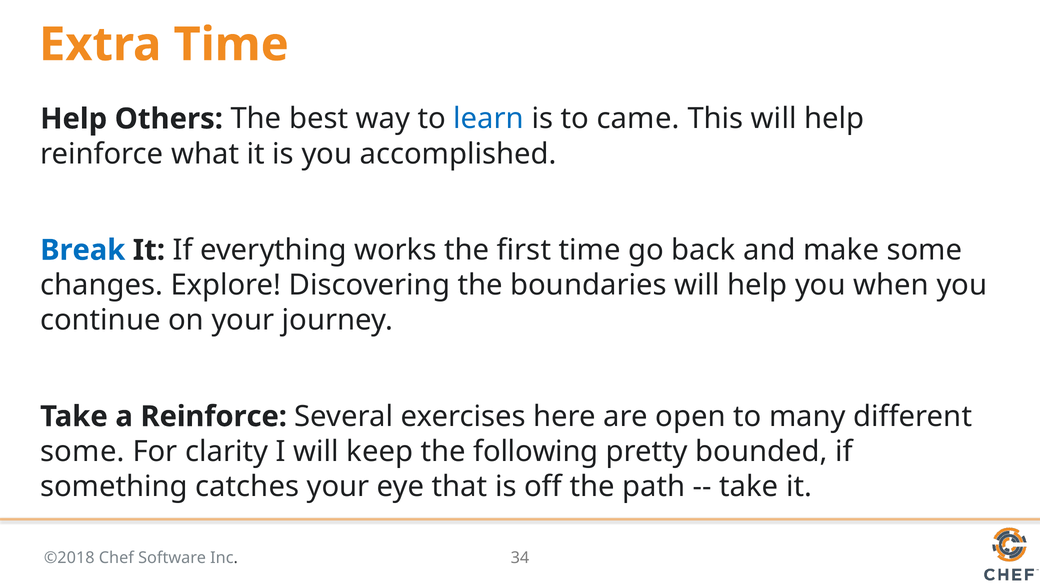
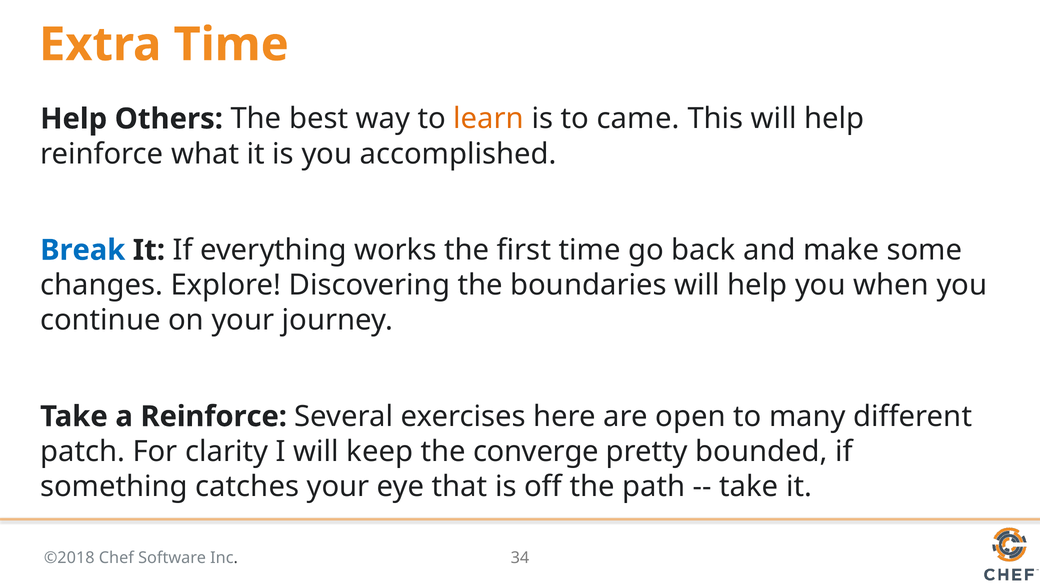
learn colour: blue -> orange (489, 119)
some: some -> patch (83, 452)
following: following -> converge (536, 452)
